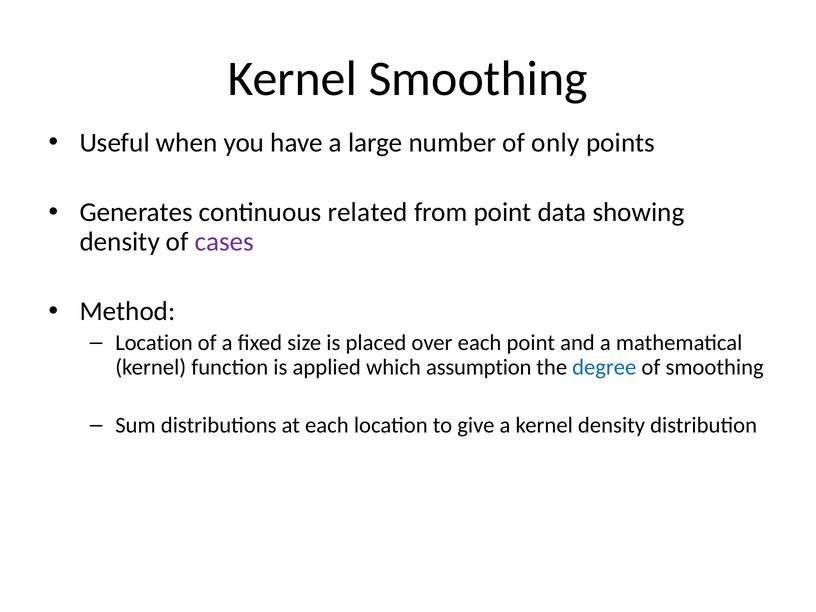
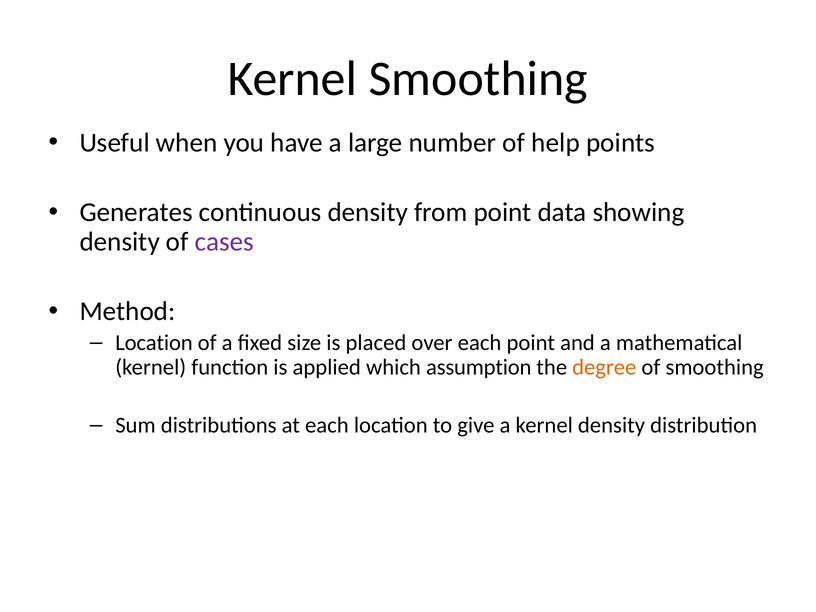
only: only -> help (556, 143)
continuous related: related -> density (368, 212)
degree colour: blue -> orange (604, 367)
